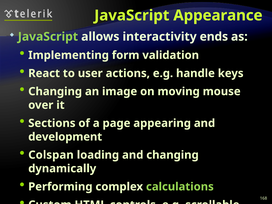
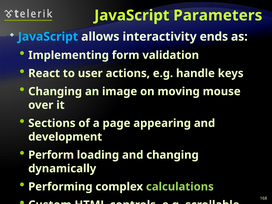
Appearance: Appearance -> Parameters (218, 15)
JavaScript colour: light green -> light blue (48, 37)
Colspan: Colspan -> Perform (51, 155)
